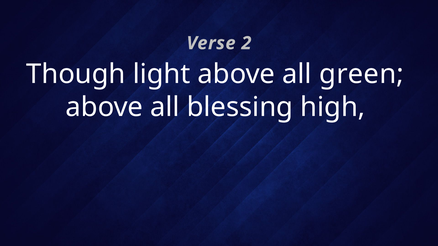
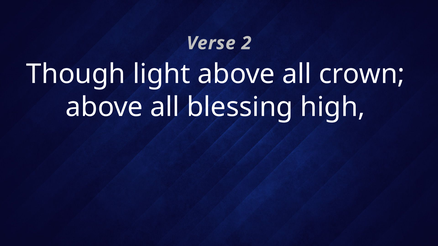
green: green -> crown (362, 74)
